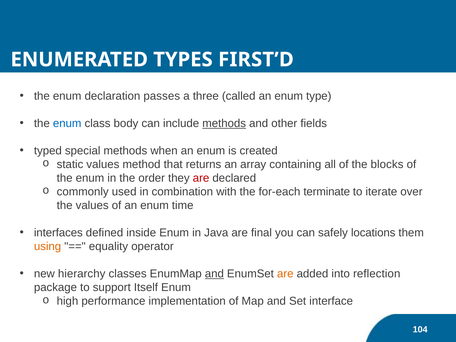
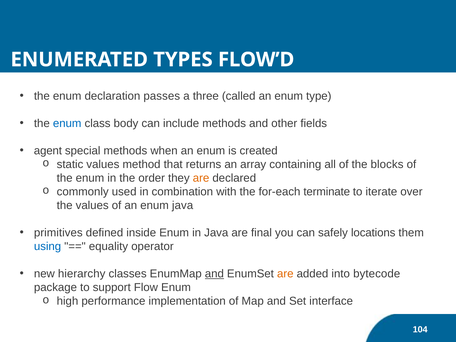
FIRST’D: FIRST’D -> FLOW’D (256, 60)
methods underline: present -> none (224, 123)
typed: typed -> agent (48, 151)
are colour: red -> orange (201, 178)
enum time: time -> java (183, 205)
interfaces: interfaces -> primitives (58, 233)
using colour: orange -> blue (48, 246)
reflection: reflection -> bytecode (377, 274)
Itself: Itself -> Flow (146, 287)
